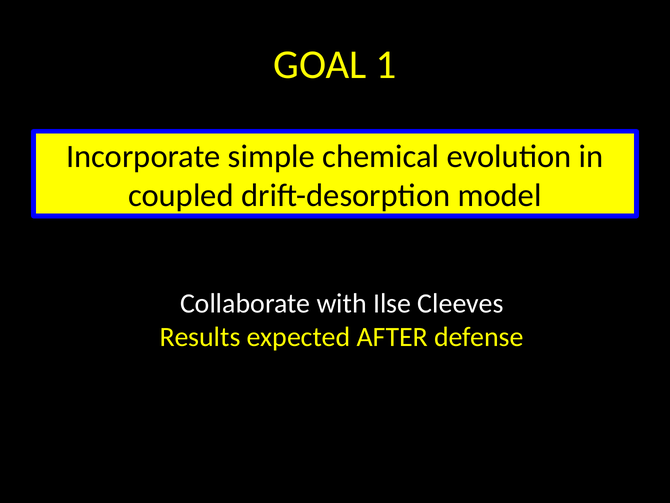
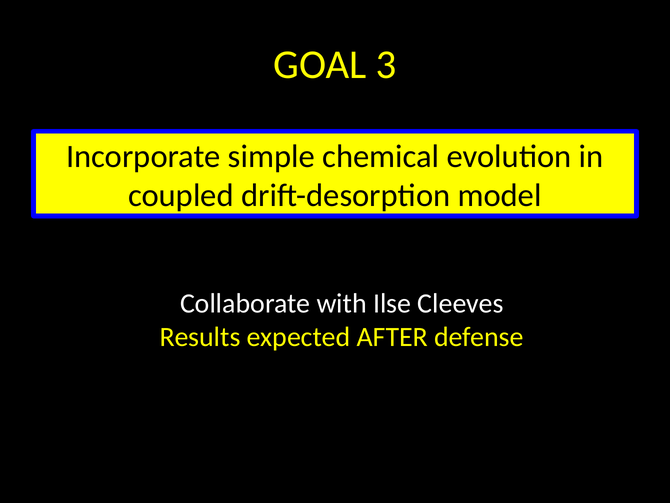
1: 1 -> 3 (386, 65)
